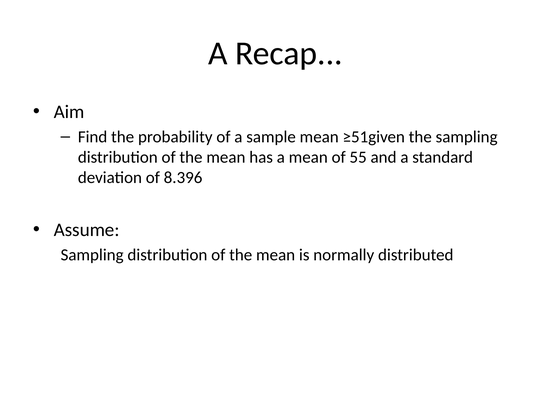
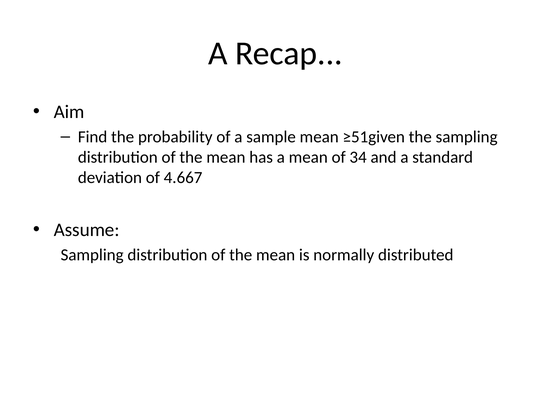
55: 55 -> 34 (358, 157)
8.396: 8.396 -> 4.667 (183, 178)
